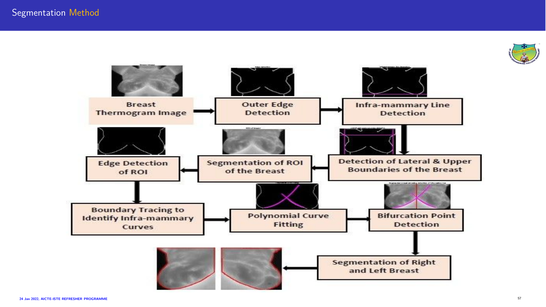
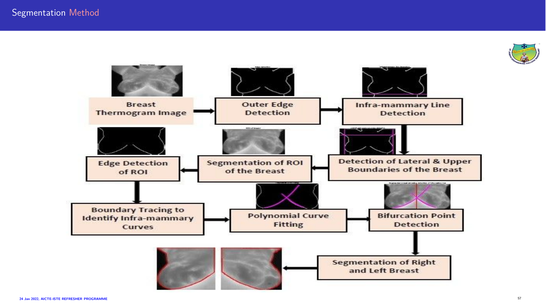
Method colour: yellow -> pink (84, 13)
